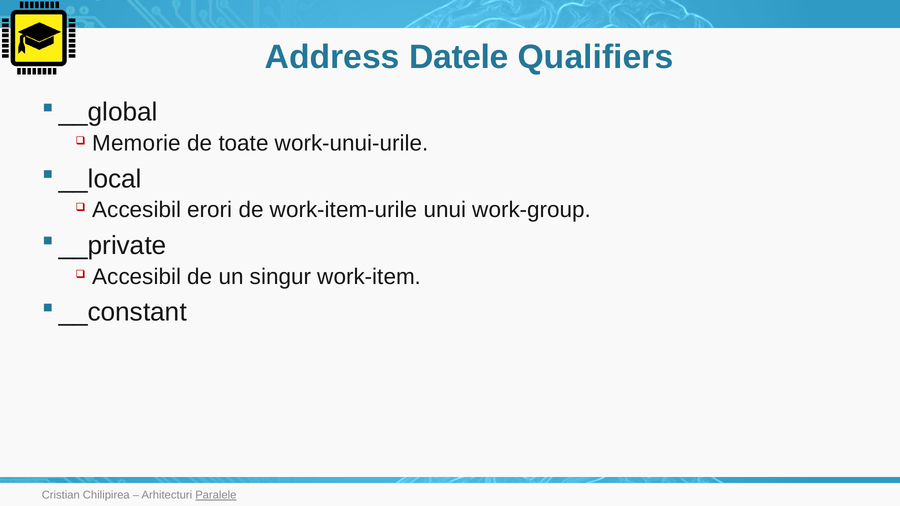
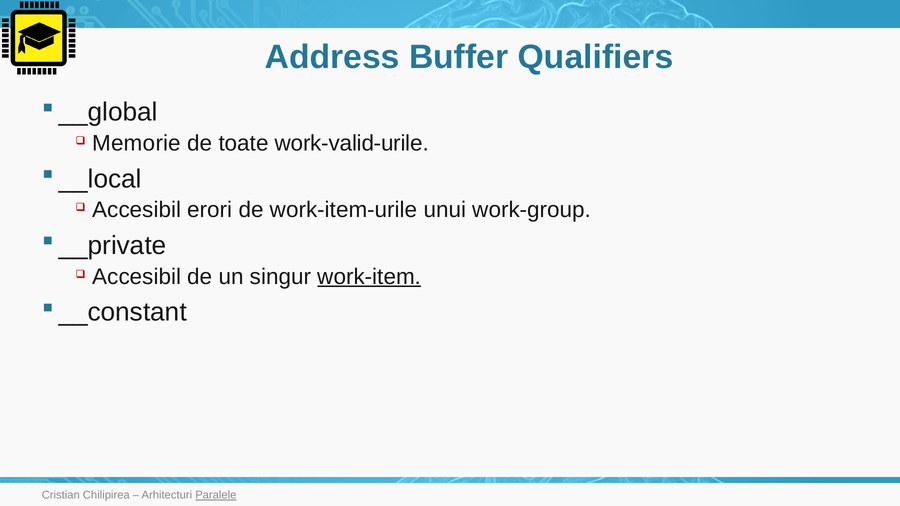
Datele: Datele -> Buffer (459, 57)
work-unui-urile: work-unui-urile -> work-valid-urile (352, 143)
work-item underline: none -> present (369, 277)
